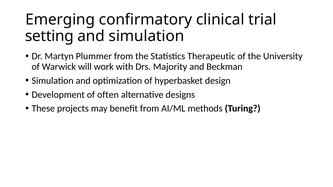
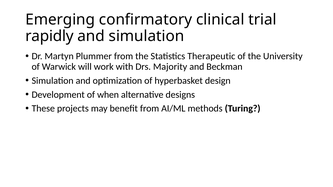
setting: setting -> rapidly (49, 36)
often: often -> when (108, 95)
